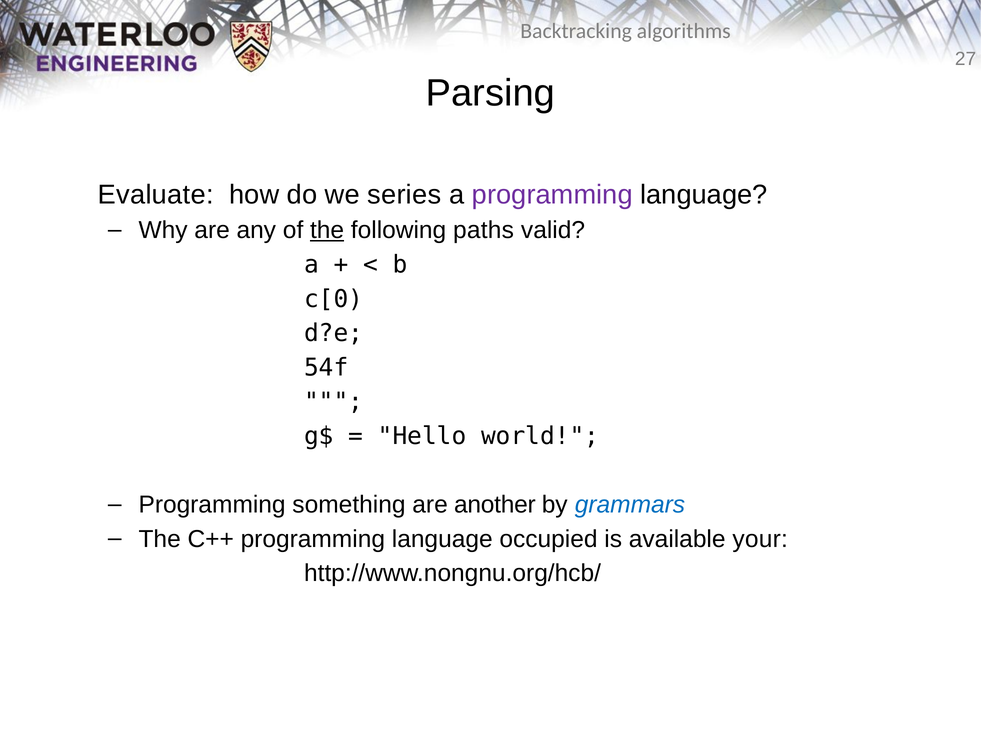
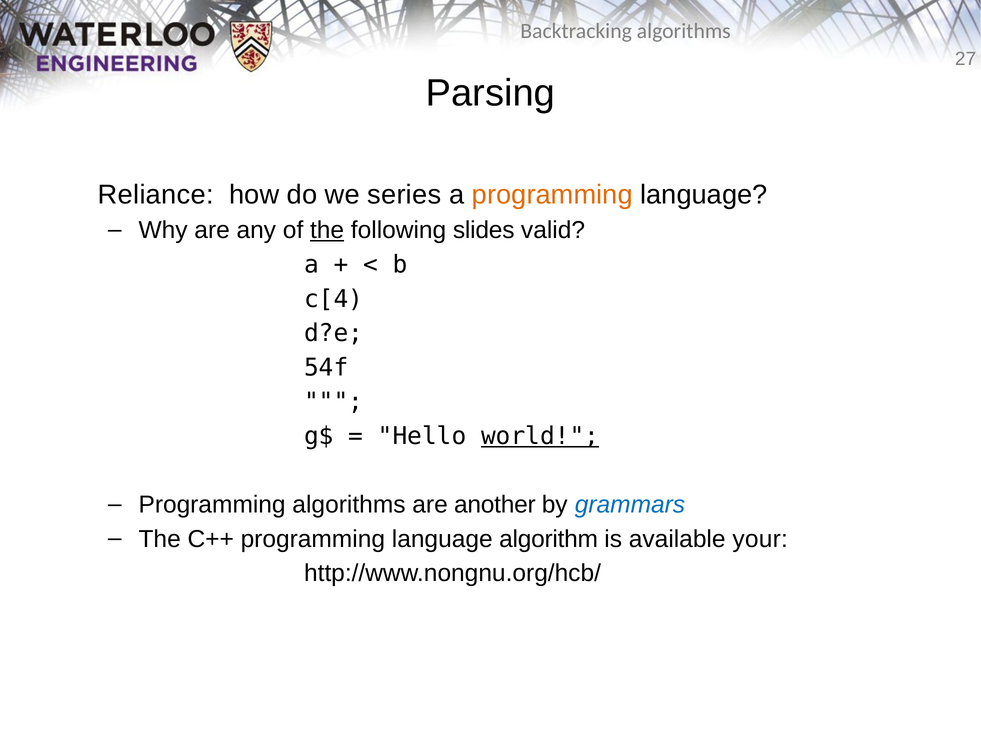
Evaluate: Evaluate -> Reliance (156, 195)
programming colour: purple -> orange (552, 195)
paths: paths -> slides (484, 231)
c[0: c[0 -> c[4 (334, 299)
world underline: none -> present (540, 437)
Programming something: something -> algorithms (349, 505)
occupied: occupied -> algorithm (549, 540)
